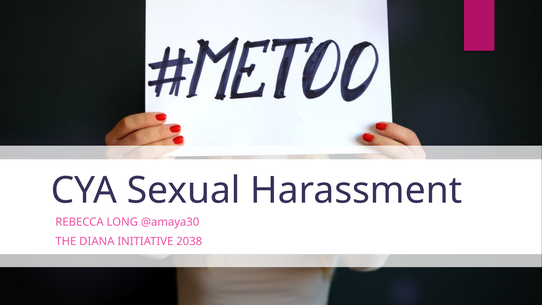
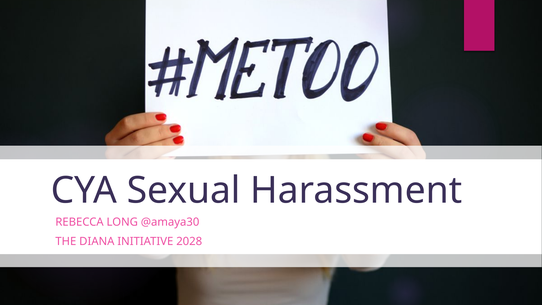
2038: 2038 -> 2028 (189, 241)
